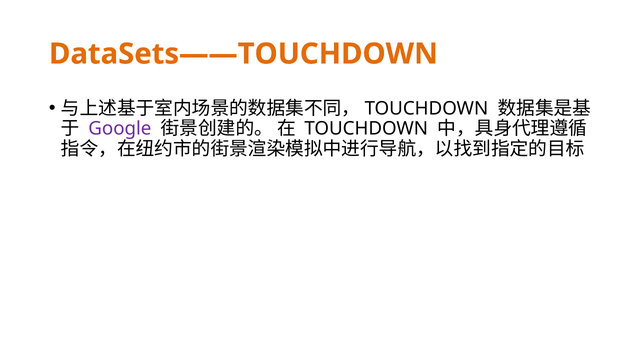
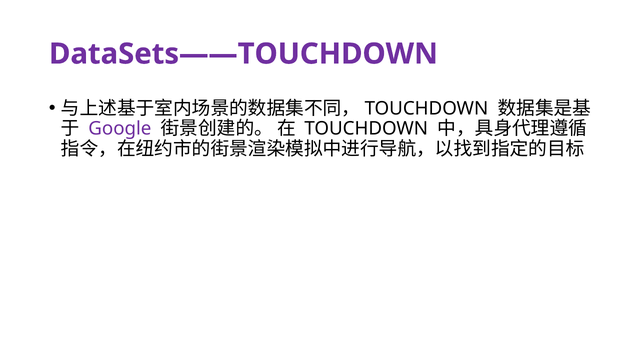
DataSets——TOUCHDOWN colour: orange -> purple (243, 54)
